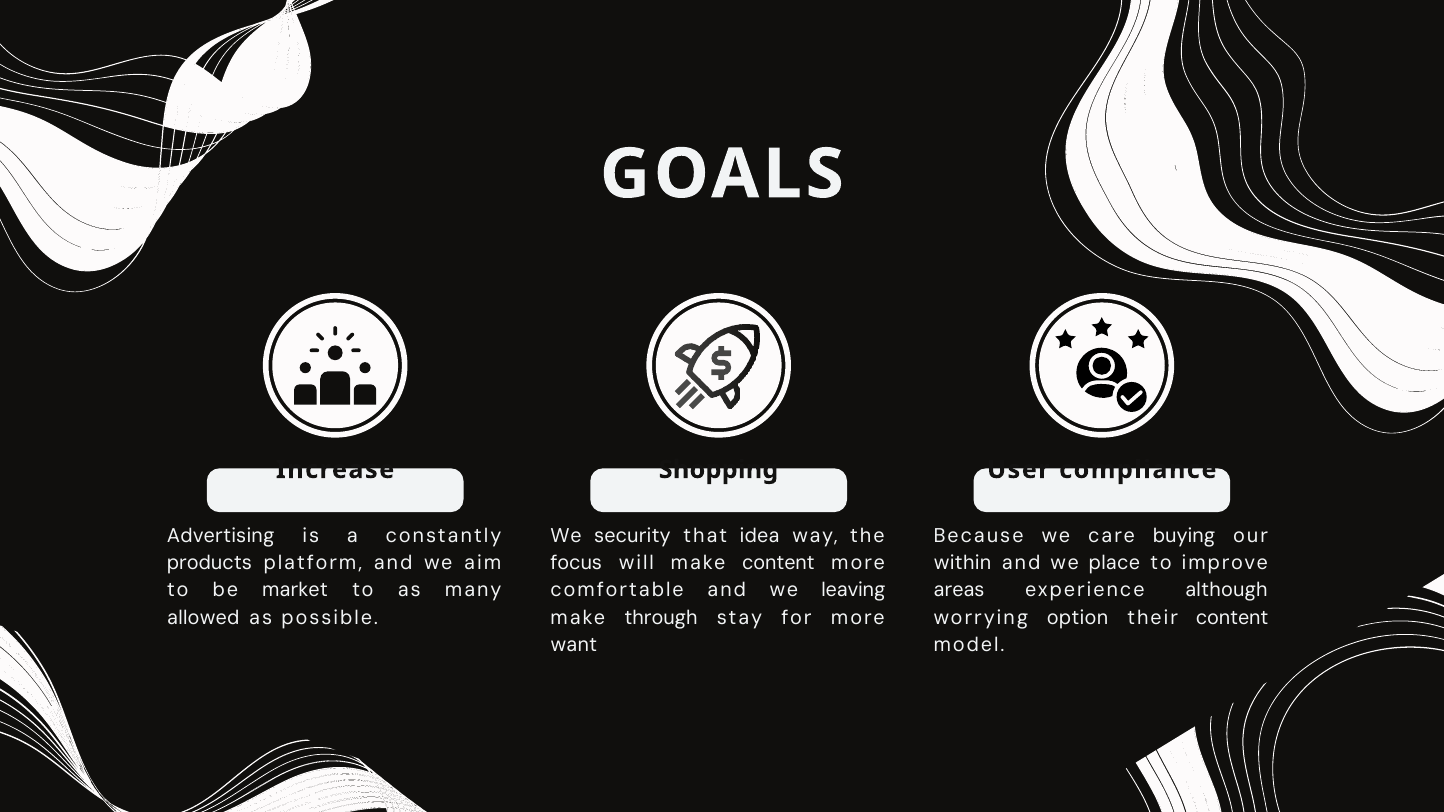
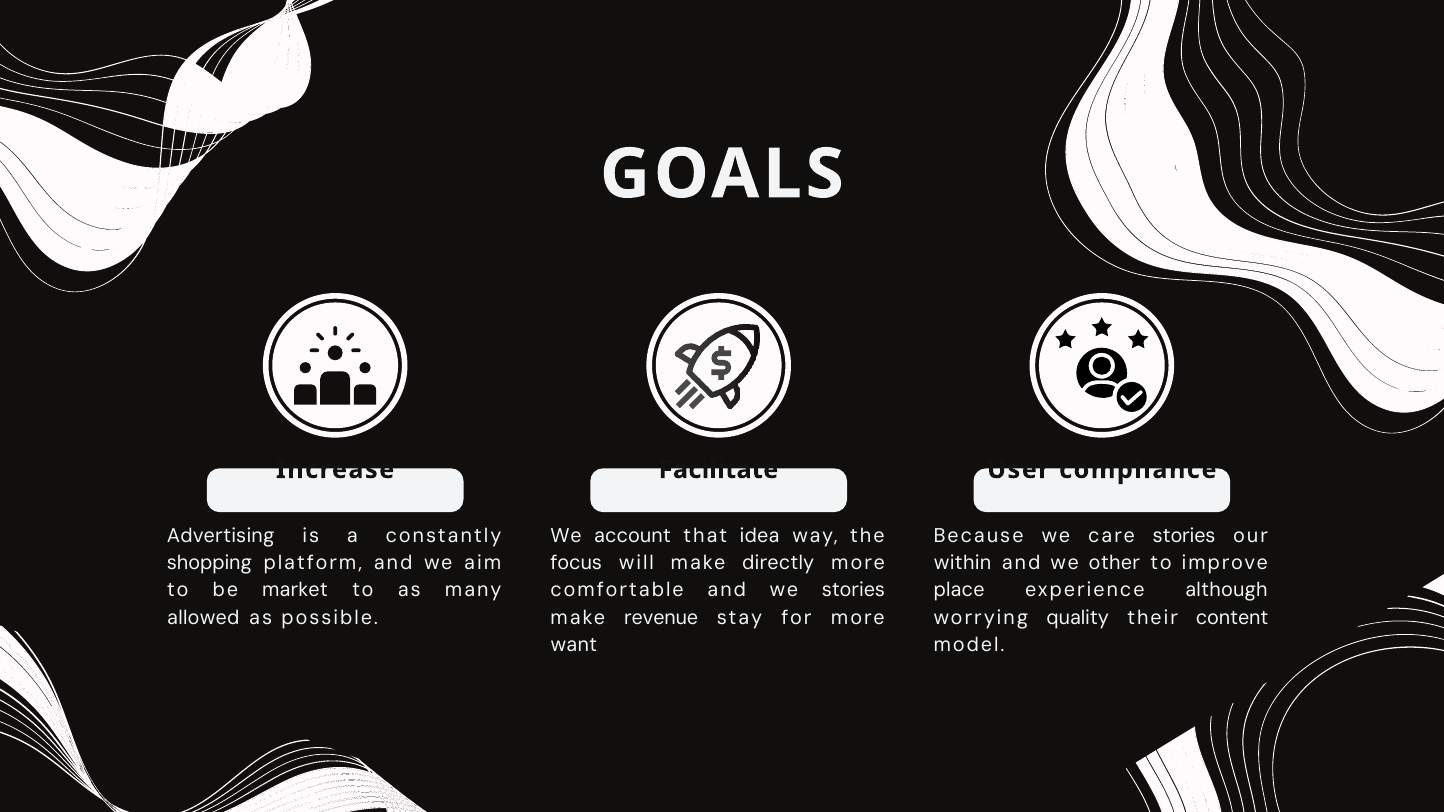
Shopping: Shopping -> Facilitate (718, 470)
security: security -> account (633, 536)
care buying: buying -> stories (1184, 536)
products: products -> shopping (209, 563)
make content: content -> directly (778, 563)
place: place -> other (1114, 563)
we leaving: leaving -> stories (853, 591)
areas: areas -> place (959, 591)
through: through -> revenue (661, 618)
option: option -> quality (1078, 618)
